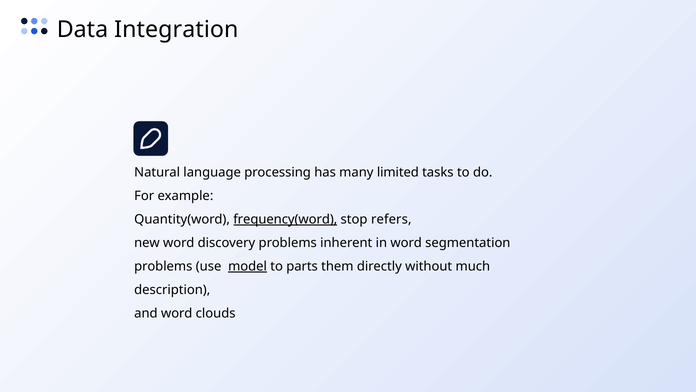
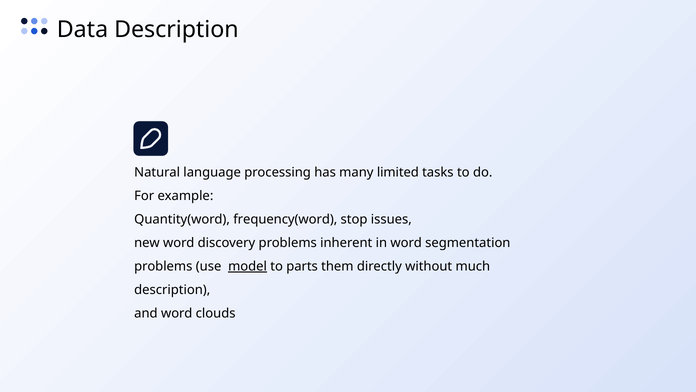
Data Integration: Integration -> Description (176, 29)
frequency(word underline: present -> none (285, 219)
refers: refers -> issues (391, 219)
